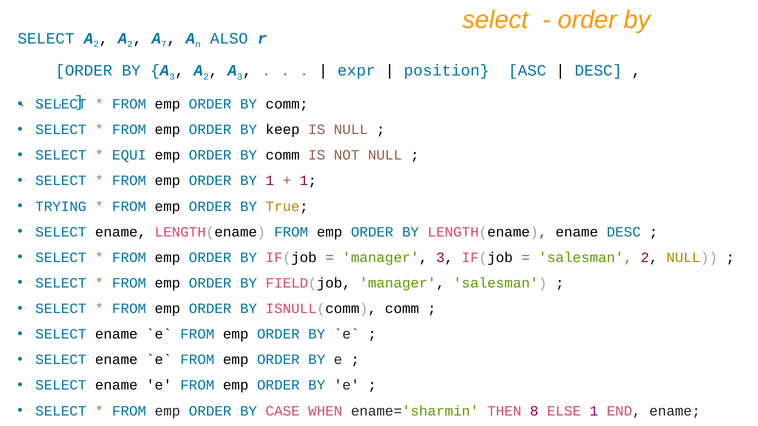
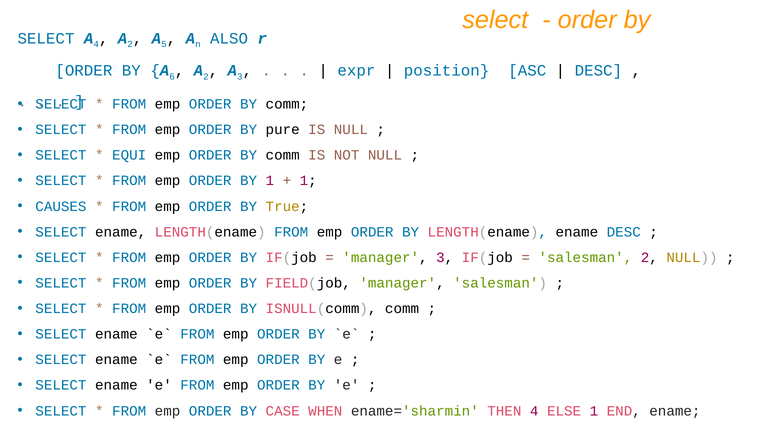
2: 2 -> 4 (96, 45)
7: 7 -> 5 (164, 45)
3: 3 -> 6 (172, 77)
keep: keep -> pure (283, 130)
TRYING: TRYING -> CAUSES (61, 207)
THEN 8: 8 -> 4 (534, 411)
